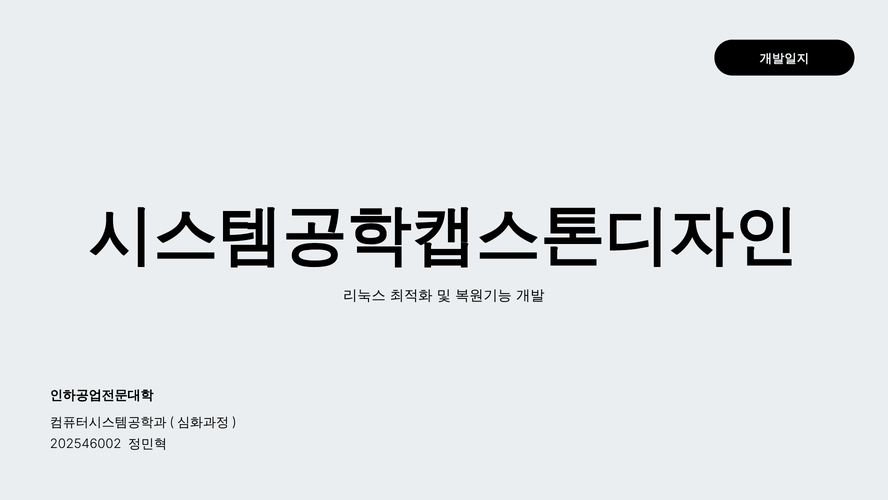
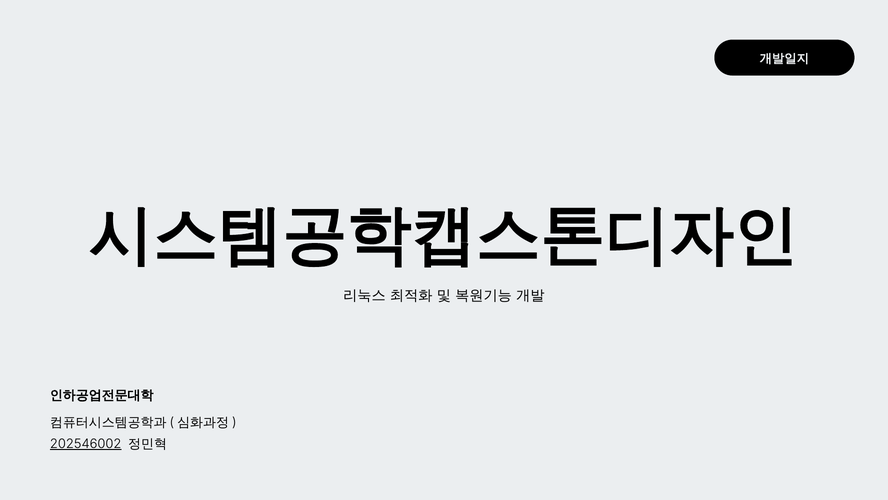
202546002 underline: none -> present (86, 444)
